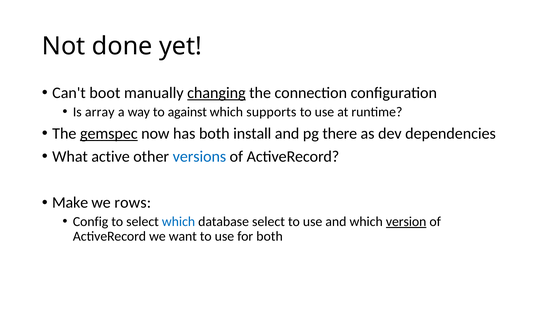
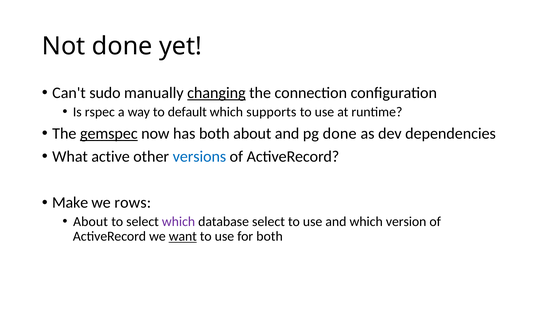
boot: boot -> sudo (105, 93)
array: array -> rspec (100, 112)
against: against -> default (187, 112)
both install: install -> about (252, 134)
pg there: there -> done (340, 134)
Config: Config -> About (90, 222)
which colour: blue -> purple (178, 222)
version underline: present -> none (406, 222)
want underline: none -> present (183, 237)
